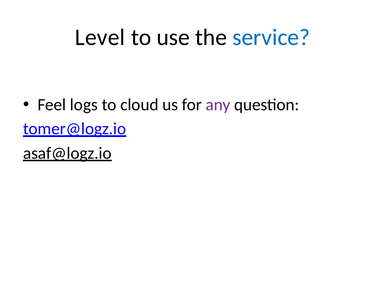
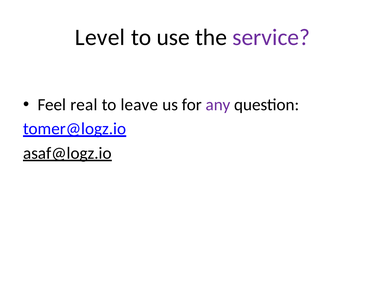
service colour: blue -> purple (271, 37)
logs: logs -> real (84, 105)
cloud: cloud -> leave (139, 105)
